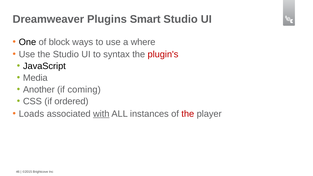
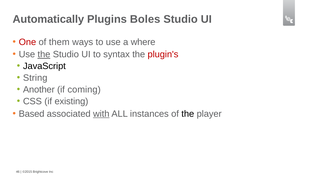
Dreamweaver: Dreamweaver -> Automatically (48, 19)
Smart: Smart -> Boles (145, 19)
One colour: black -> red (27, 42)
block: block -> them (59, 42)
the underline: none -> present (44, 54)
Media: Media -> String (35, 78)
ordered: ordered -> existing (71, 101)
Loads: Loads -> Based (32, 114)
the colour: red -> black (188, 114)
